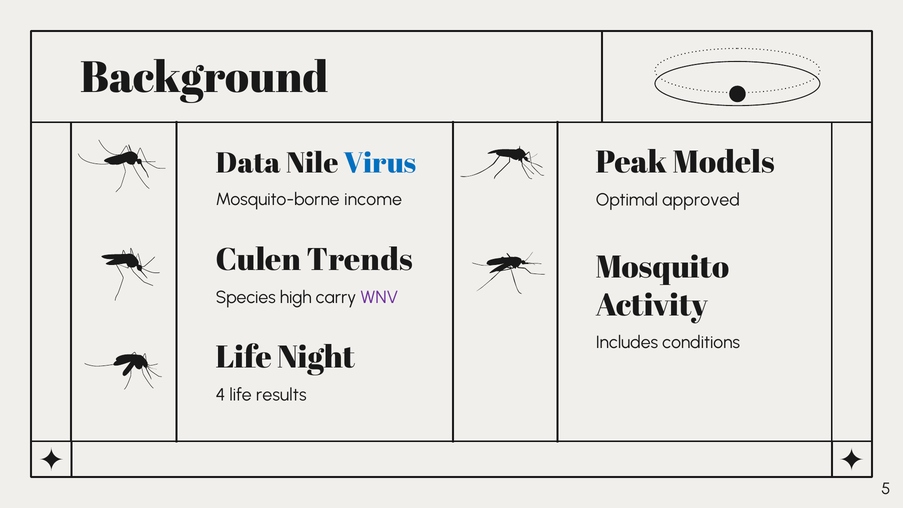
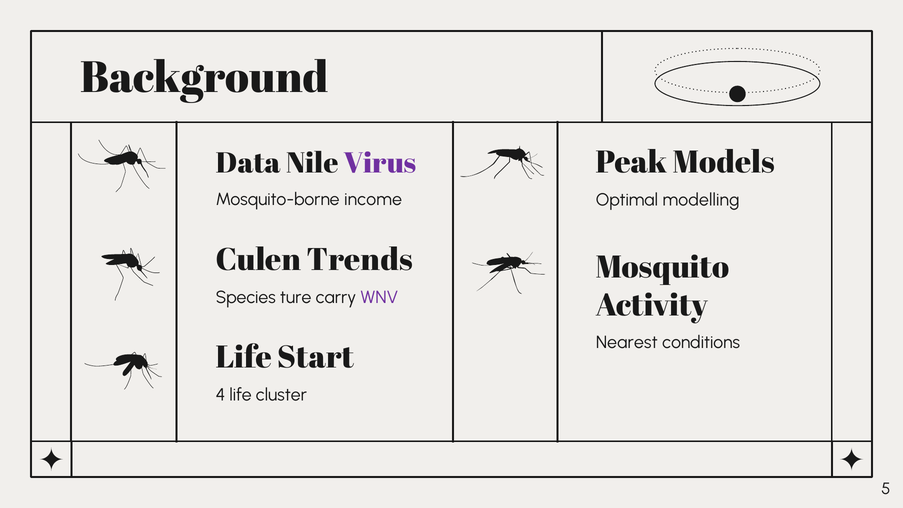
Virus colour: blue -> purple (380, 163)
approved: approved -> modelling (701, 200)
high: high -> ture (296, 297)
Includes: Includes -> Nearest (627, 343)
Night: Night -> Start (316, 357)
results: results -> cluster (281, 395)
